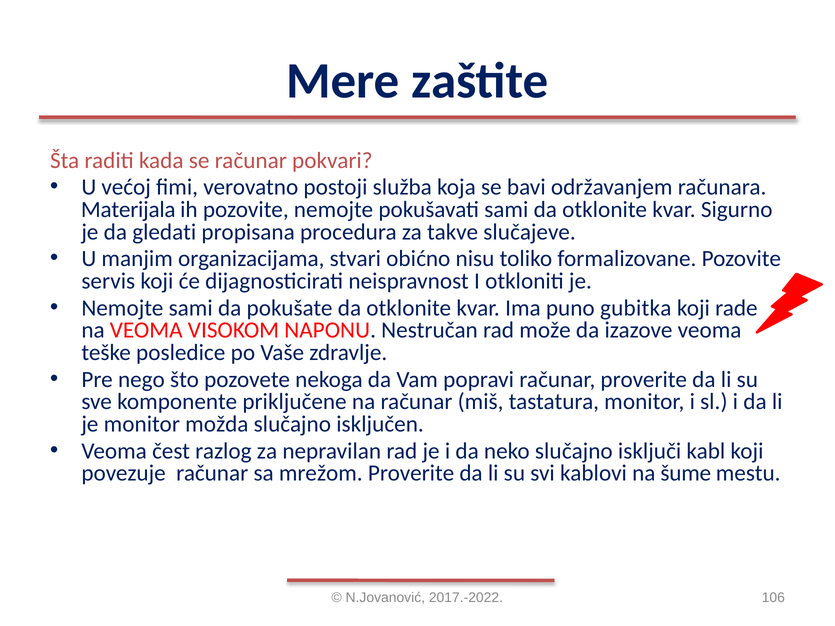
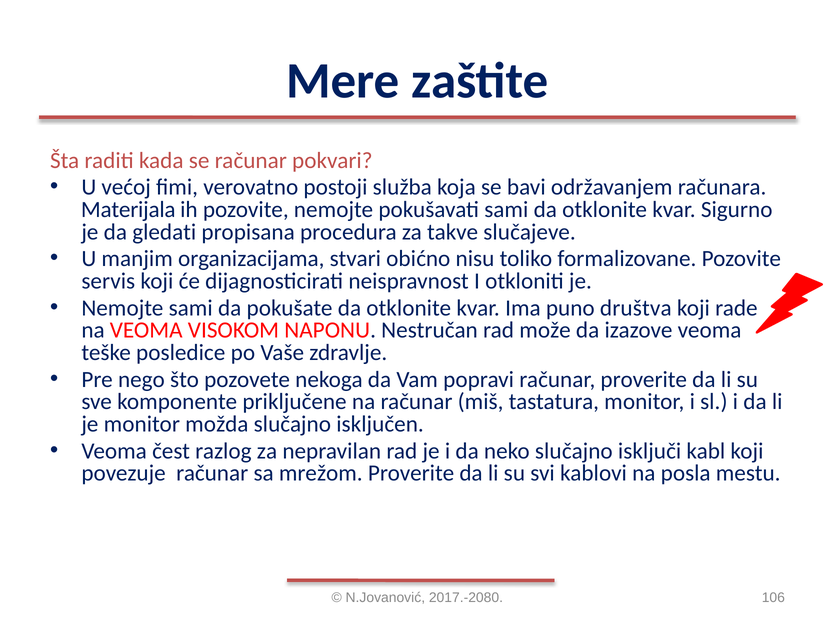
gubitka: gubitka -> društva (636, 308)
šume: šume -> posla (686, 473)
2017.-2022: 2017.-2022 -> 2017.-2080 (466, 598)
